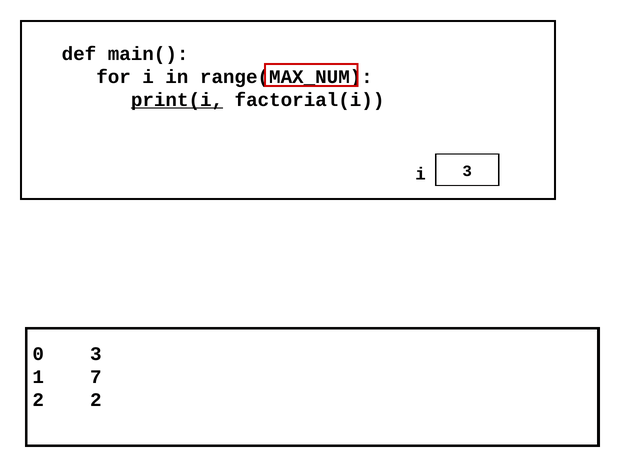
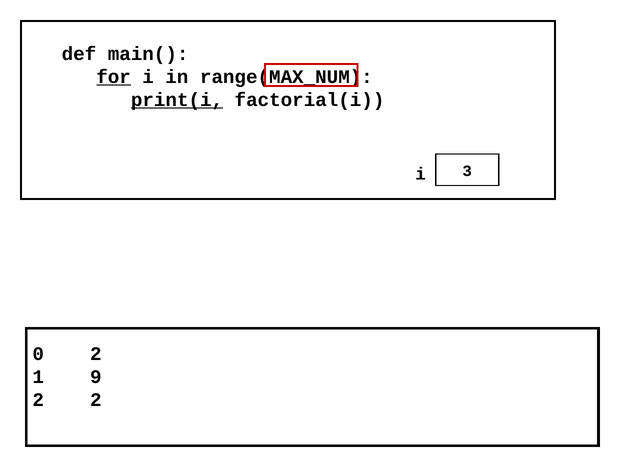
for underline: none -> present (114, 77)
0 3: 3 -> 2 (96, 354)
7: 7 -> 9 (96, 377)
